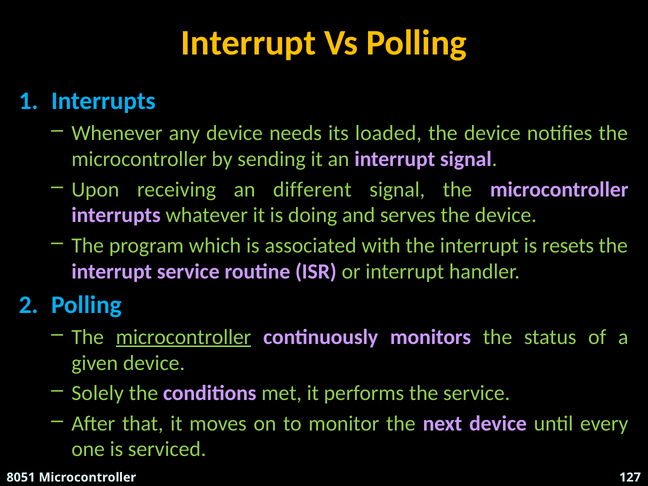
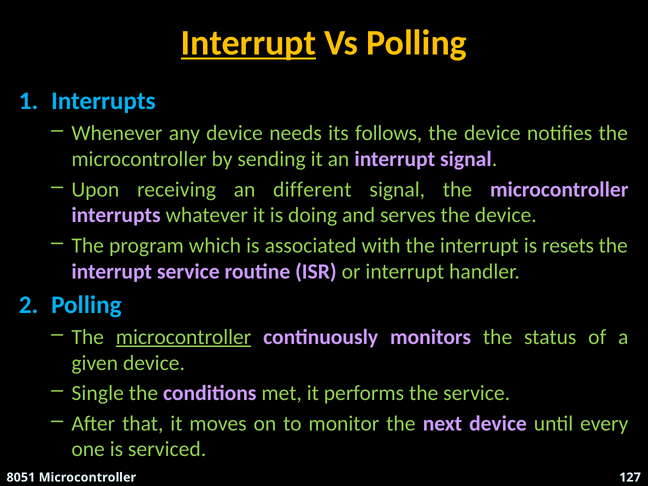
Interrupt underline: none -> present (248, 43)
loaded: loaded -> follows (389, 133)
Solely: Solely -> Single (98, 393)
